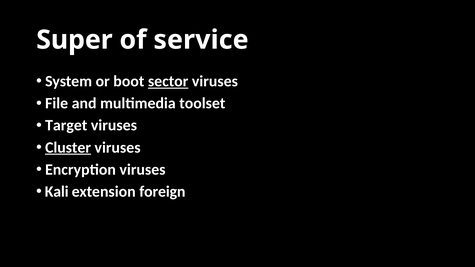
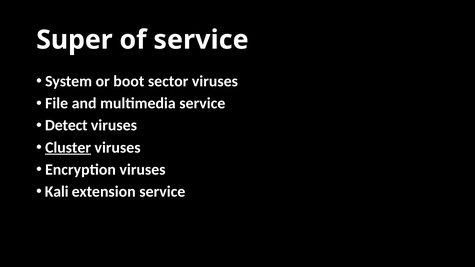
sector underline: present -> none (168, 81)
multimedia toolset: toolset -> service (202, 103)
Target: Target -> Detect (66, 125)
extension foreign: foreign -> service (162, 192)
